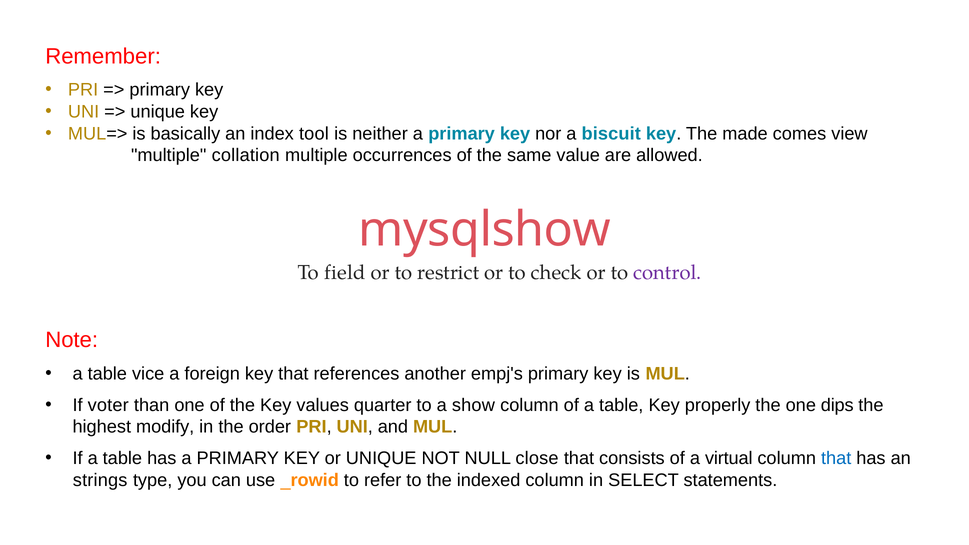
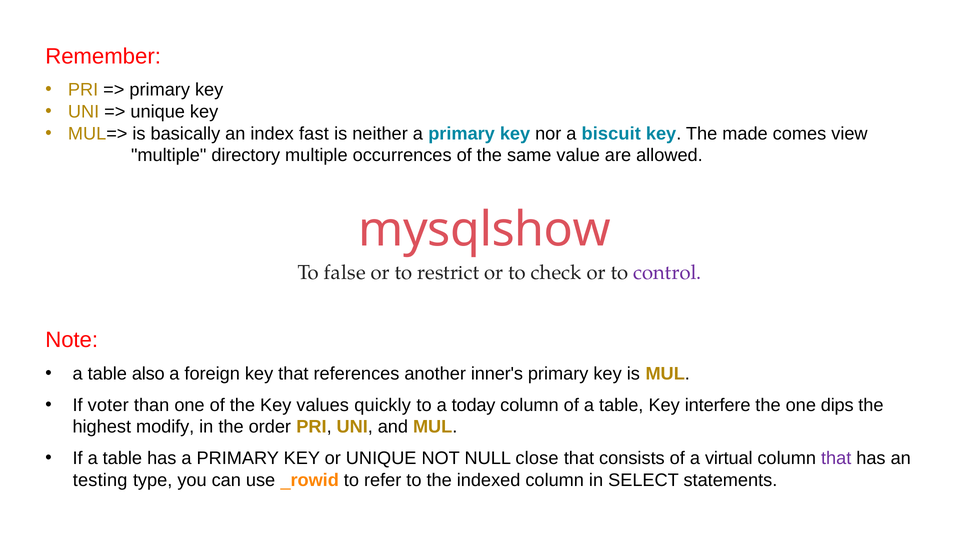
tool: tool -> fast (314, 134)
collation: collation -> directory (246, 155)
field: field -> false (345, 273)
vice: vice -> also (148, 374)
empj's: empj's -> inner's (497, 374)
quarter: quarter -> quickly (383, 405)
show: show -> today (474, 405)
properly: properly -> interfere (718, 405)
that colour: blue -> purple (836, 458)
strings: strings -> testing (100, 480)
